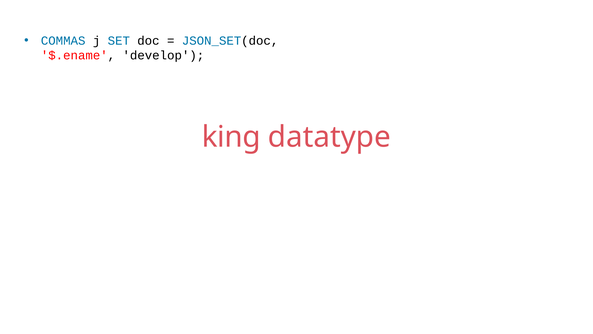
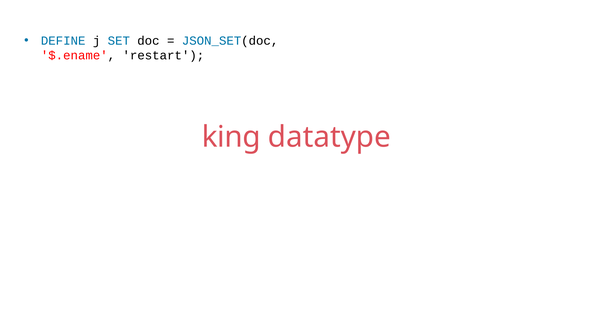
COMMAS: COMMAS -> DEFINE (63, 41)
develop: develop -> restart (163, 55)
